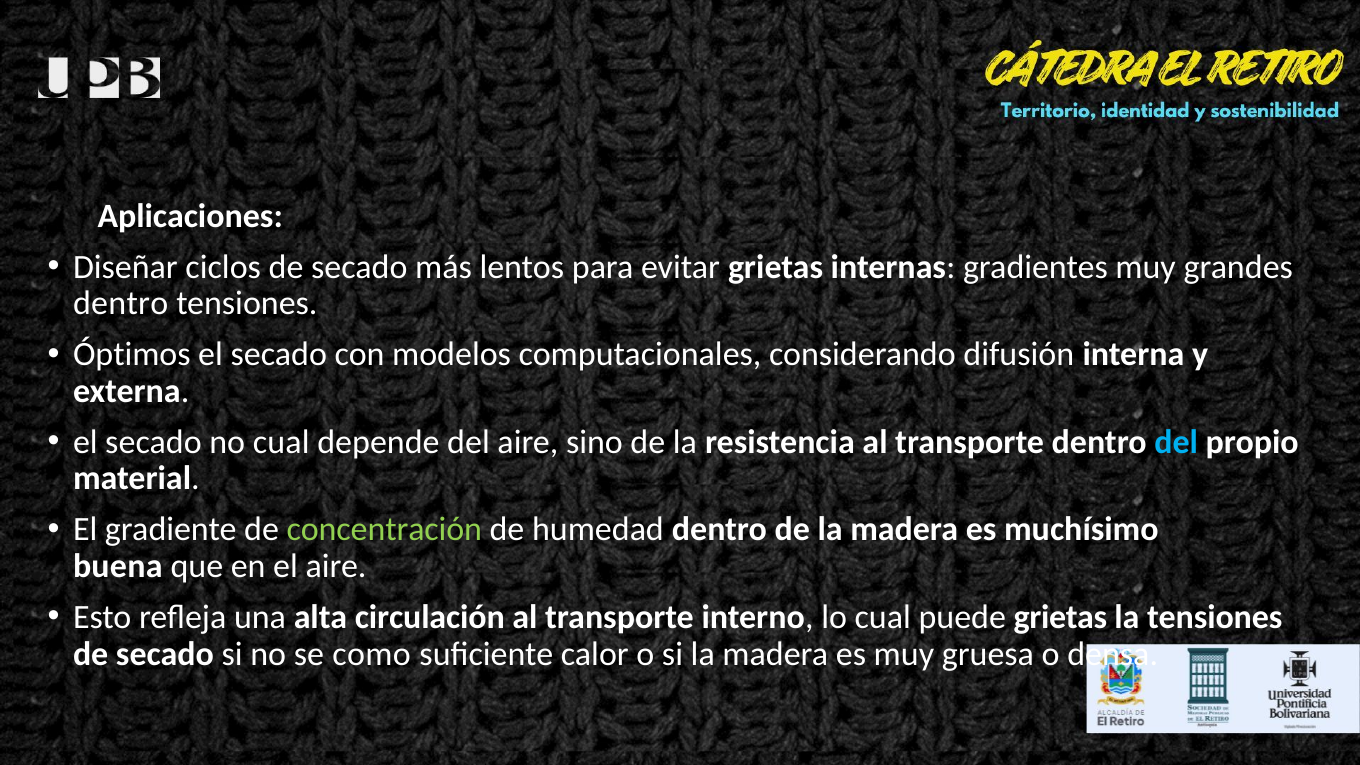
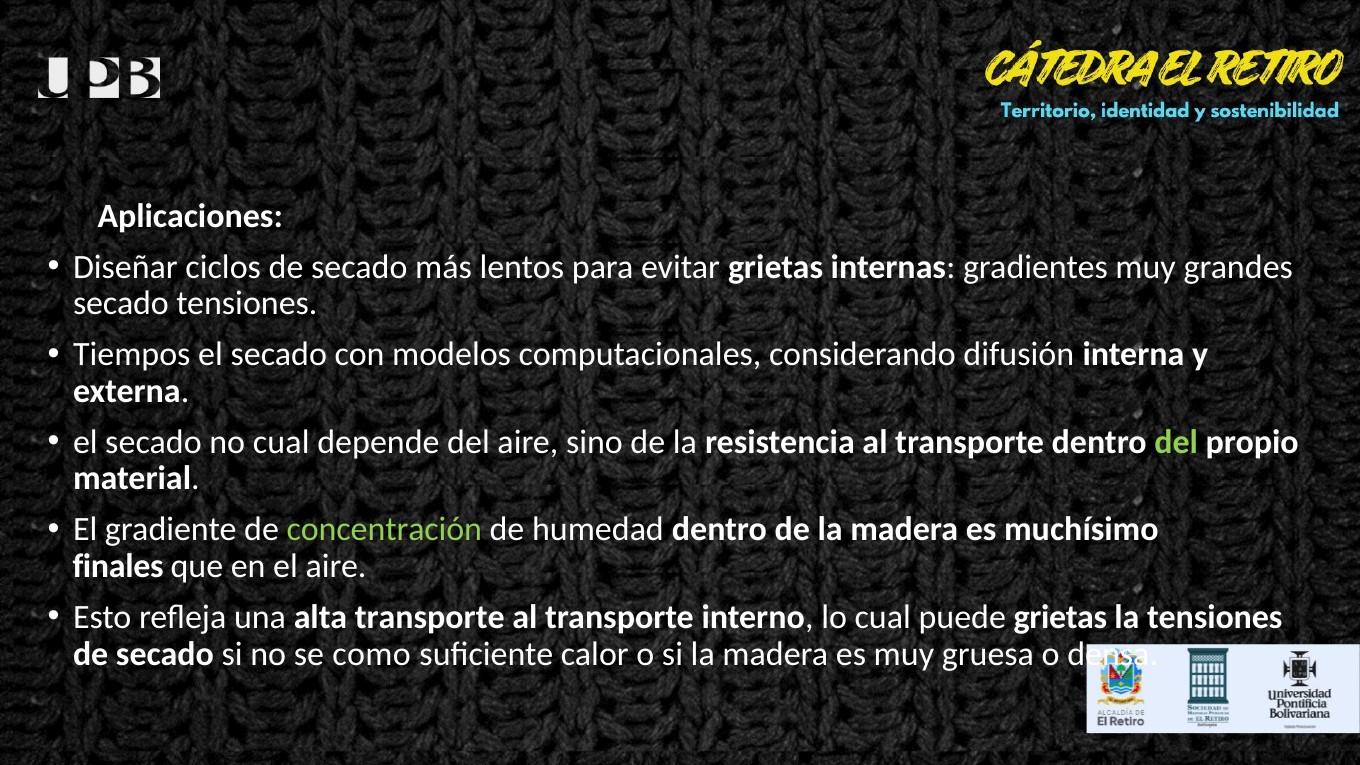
dentro: dentro -> secado (121, 303)
Óptimos: Óptimos -> Tiempos (132, 354)
del colour: light blue -> light green (1176, 442)
buena: buena -> finales (118, 566)
alta circulación: circulación -> transporte (430, 617)
